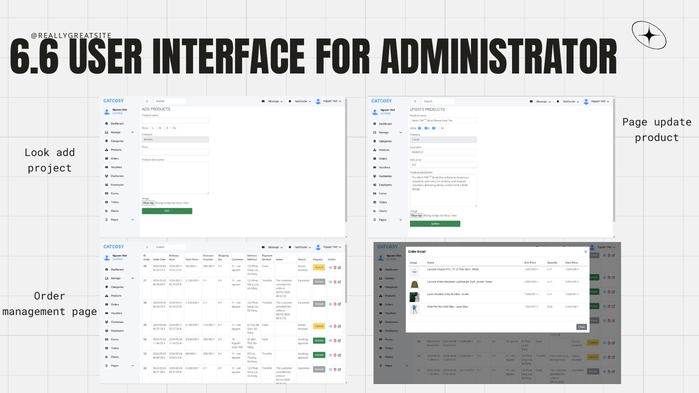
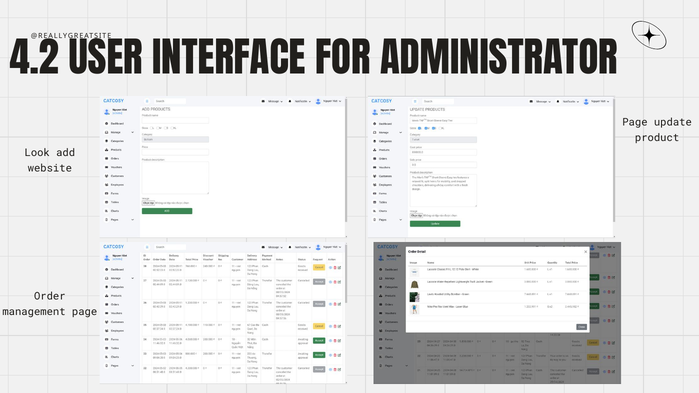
6.6: 6.6 -> 4.2 (34, 61)
project: project -> website (50, 168)
